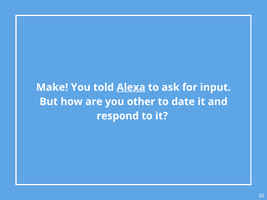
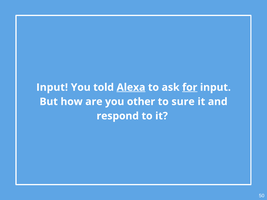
Make: Make -> Input (52, 87)
for underline: none -> present (190, 87)
date: date -> sure (183, 102)
